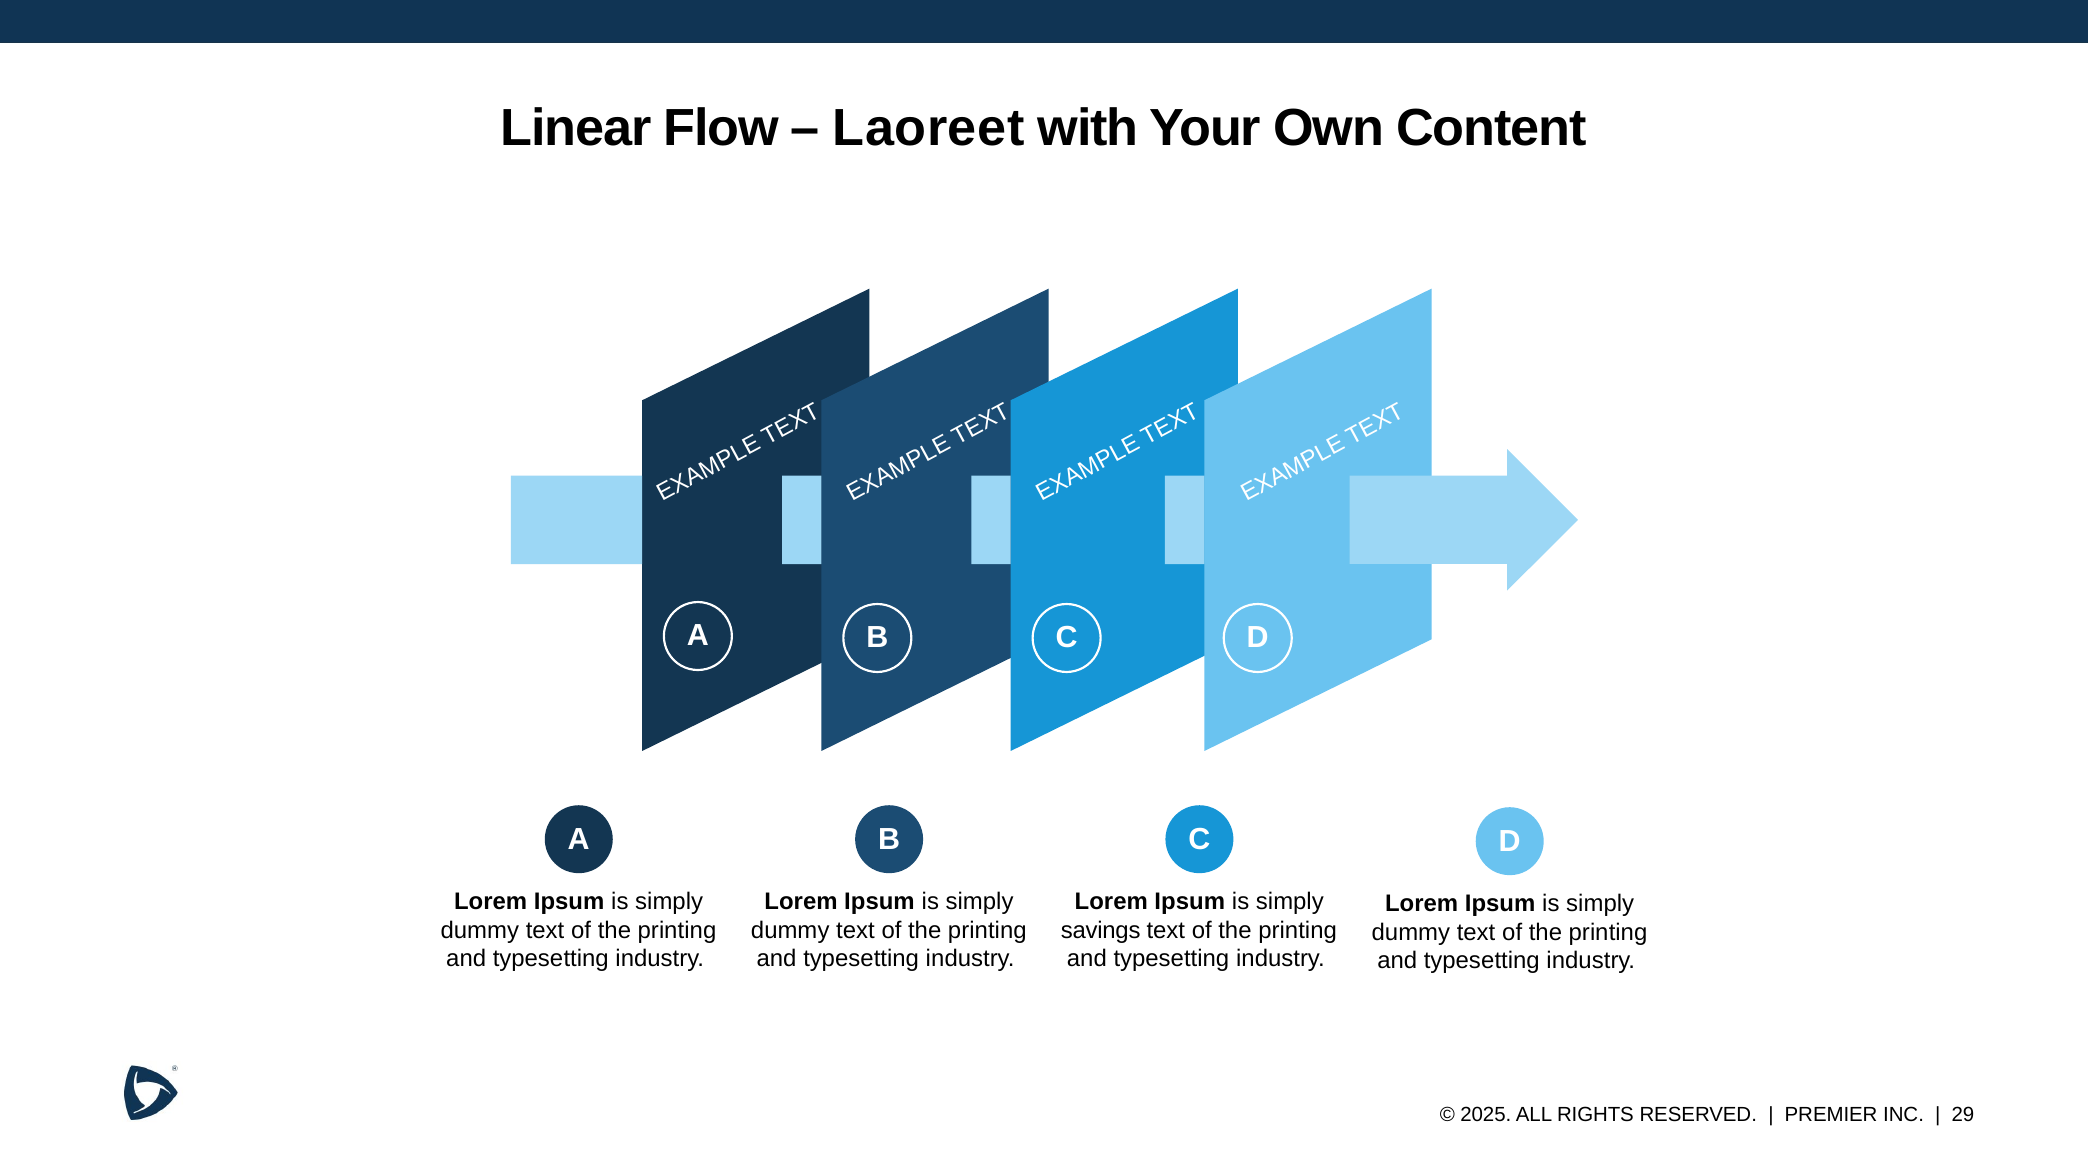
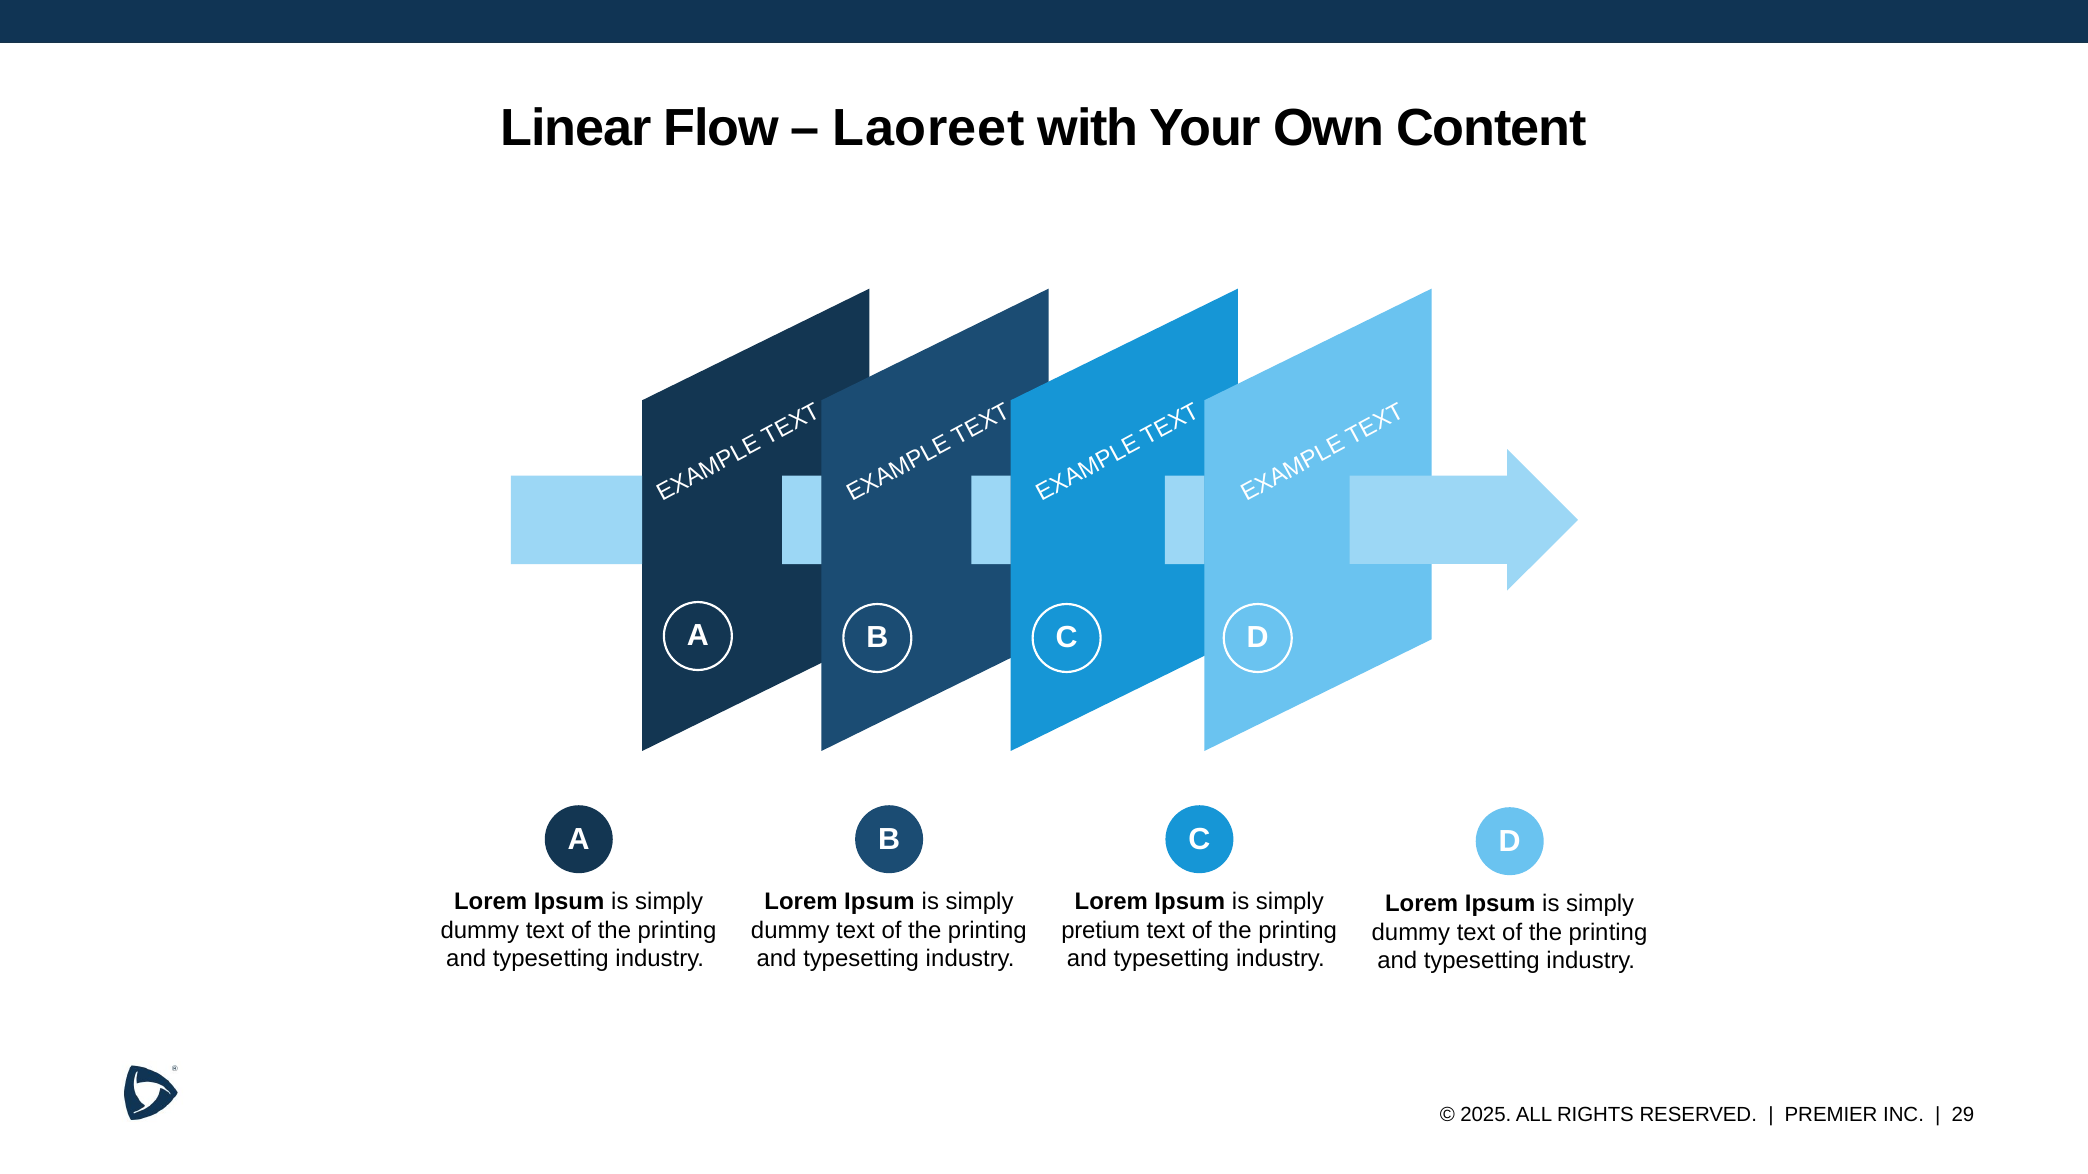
savings: savings -> pretium (1101, 931)
